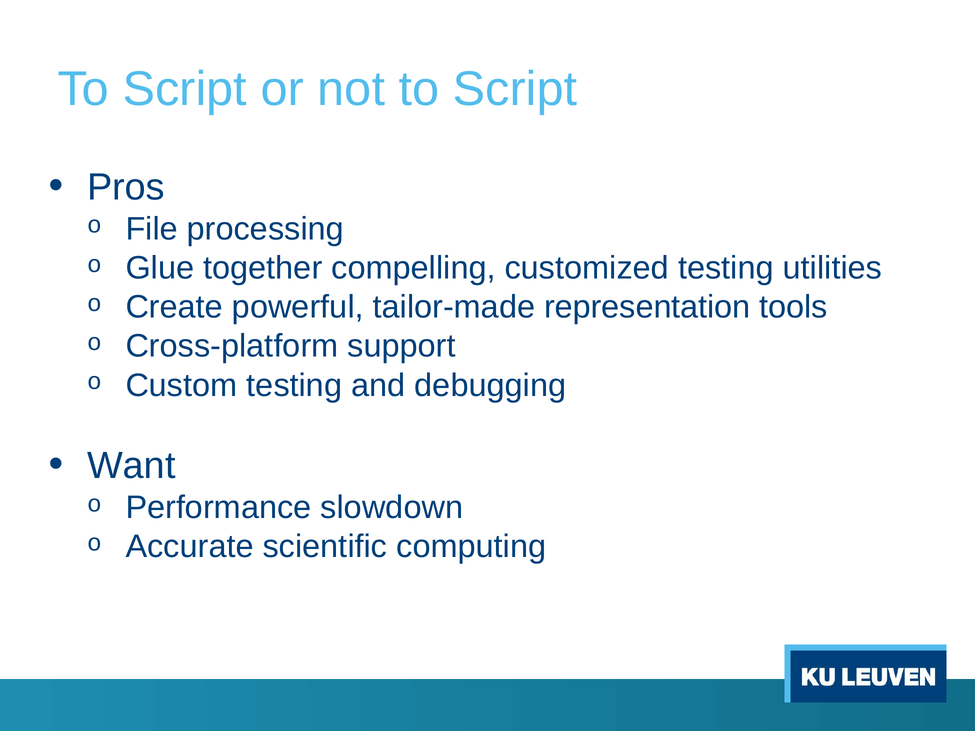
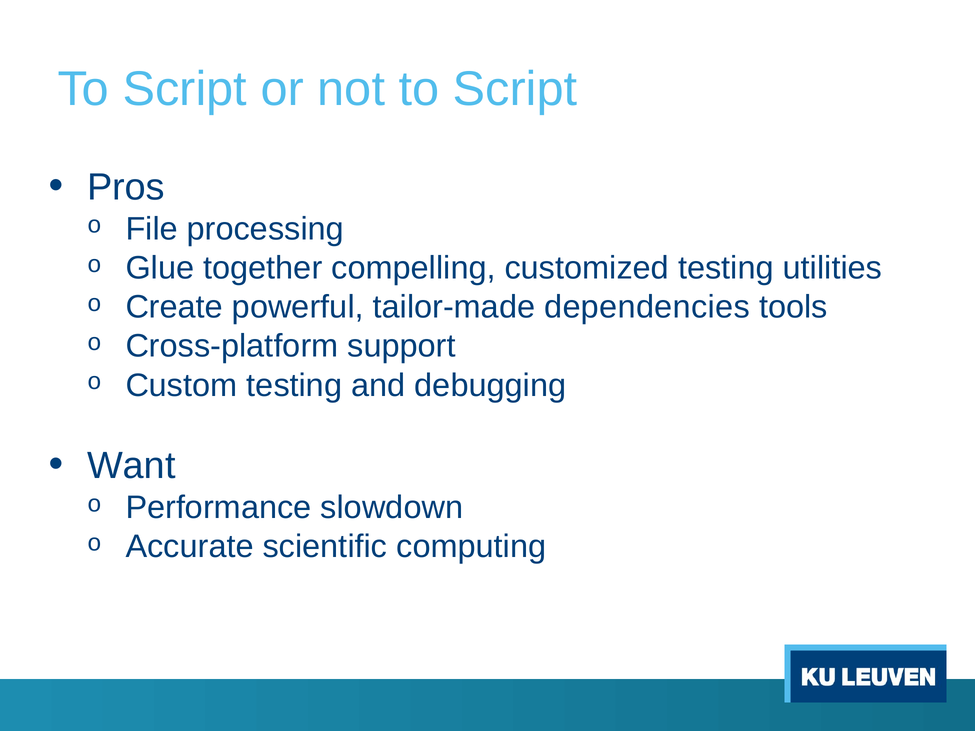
representation: representation -> dependencies (647, 307)
